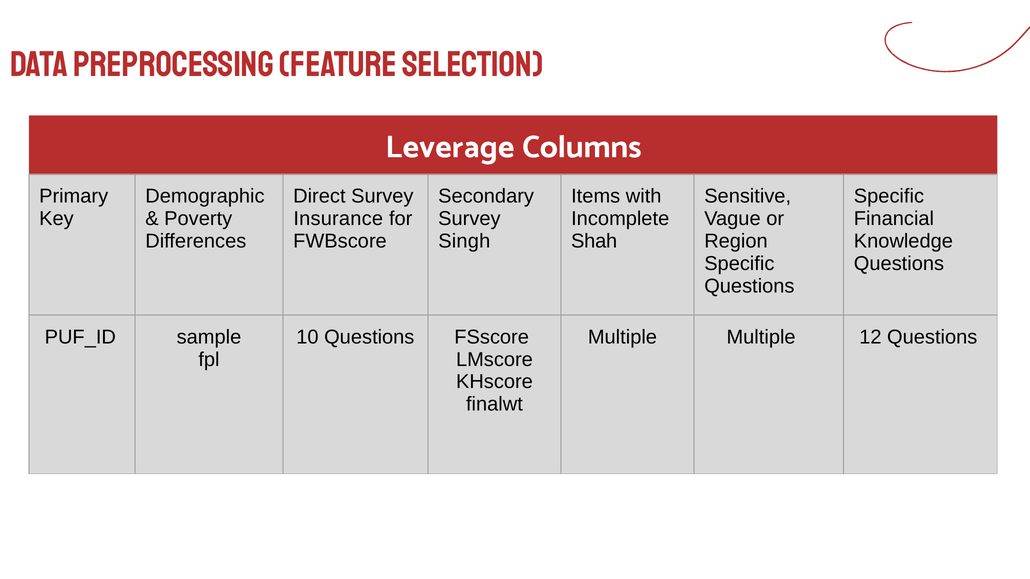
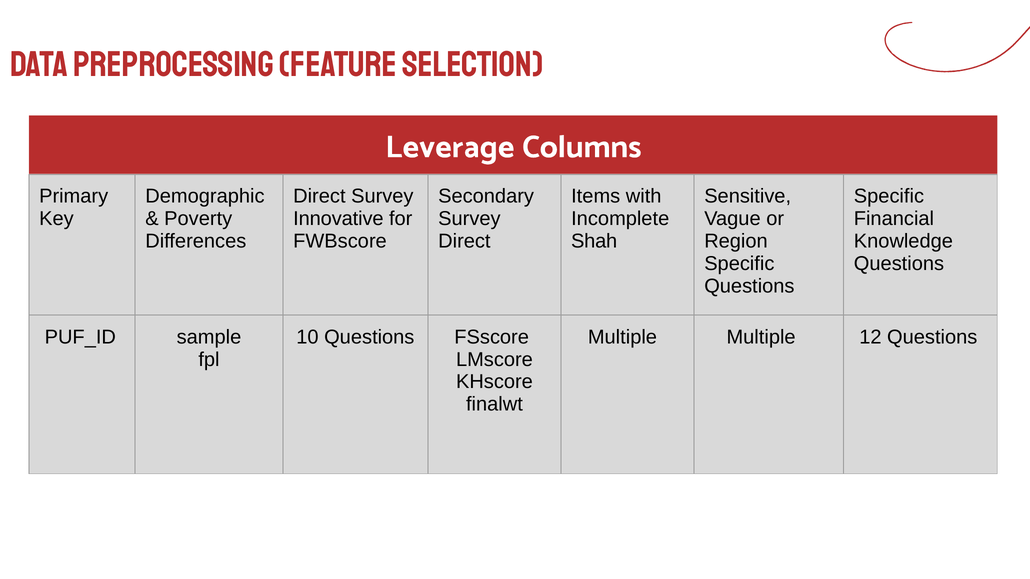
Insurance: Insurance -> Innovative (338, 219)
Singh: Singh -> Direct (464, 241)
